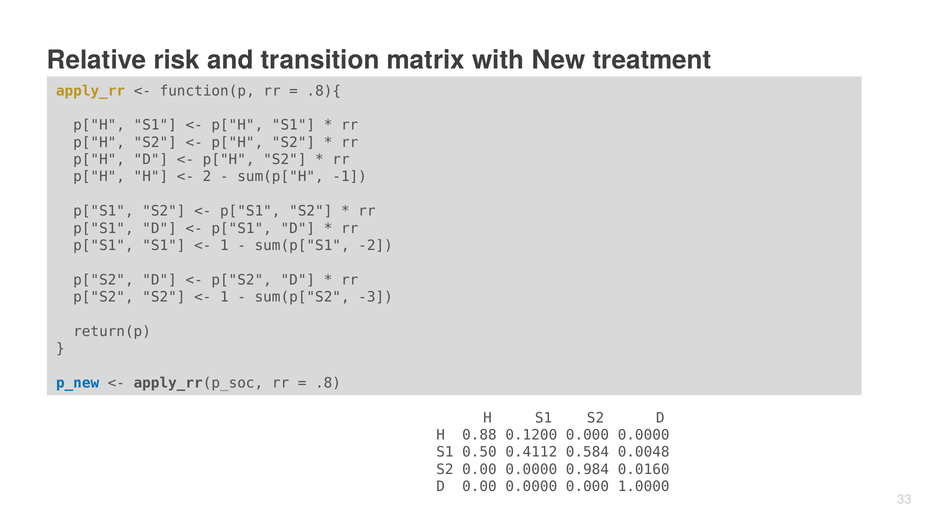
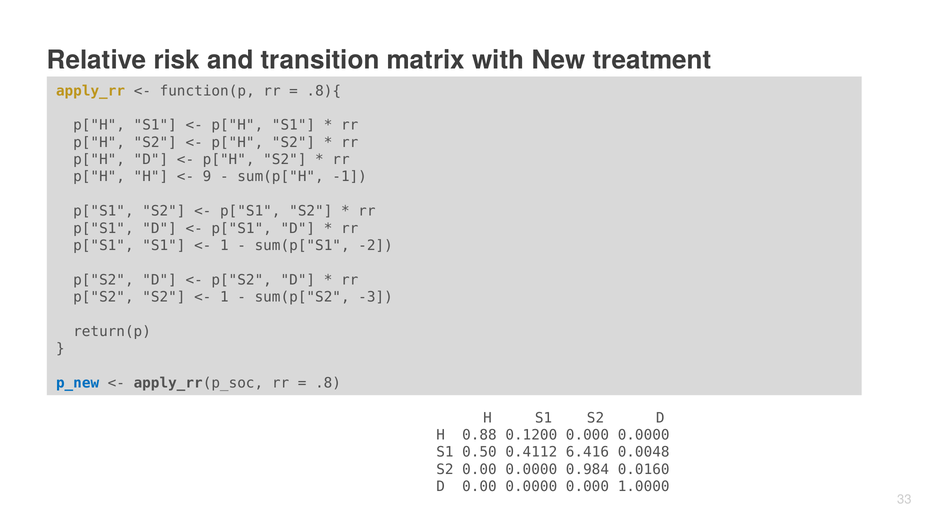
2: 2 -> 9 (207, 177)
0.584: 0.584 -> 6.416 (587, 452)
